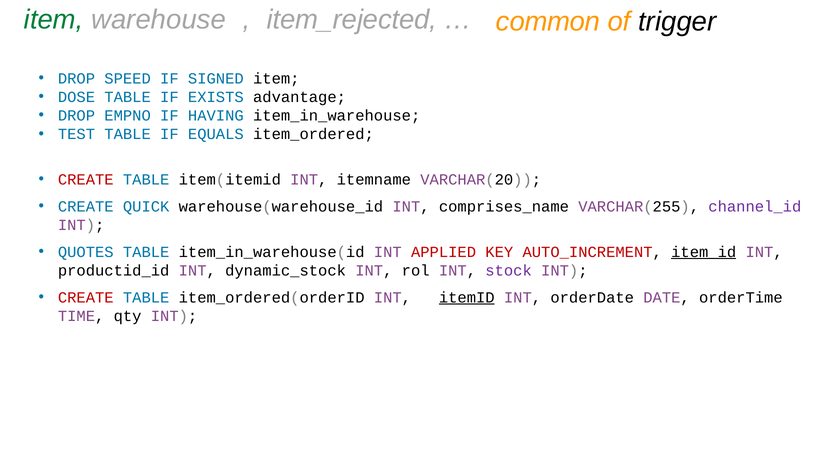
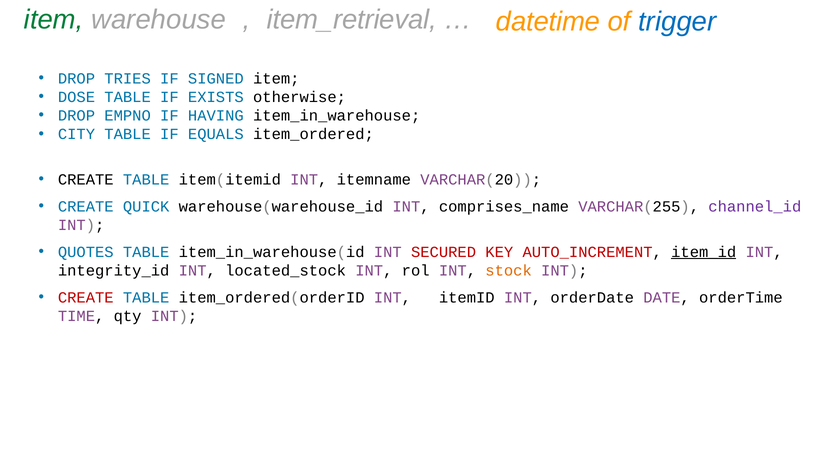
item_rejected: item_rejected -> item_retrieval (352, 20)
common: common -> datetime (548, 21)
trigger colour: black -> blue (677, 21)
SPEED: SPEED -> TRIES (128, 78)
advantage: advantage -> otherwise (300, 97)
TEST: TEST -> CITY (76, 134)
CREATE colour: red -> black (86, 180)
APPLIED: APPLIED -> SECURED (444, 252)
productid_id: productid_id -> integrity_id (114, 270)
dynamic_stock: dynamic_stock -> located_stock (286, 270)
stock colour: purple -> orange (509, 270)
itemID underline: present -> none (467, 297)
